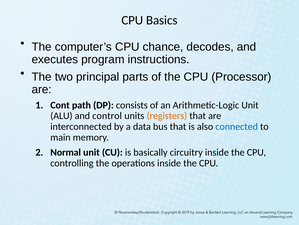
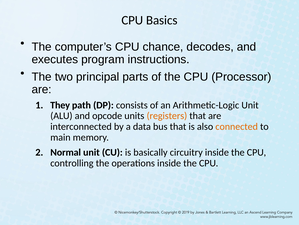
Cont: Cont -> They (60, 105)
control: control -> opcode (107, 116)
connected colour: blue -> orange (237, 126)
